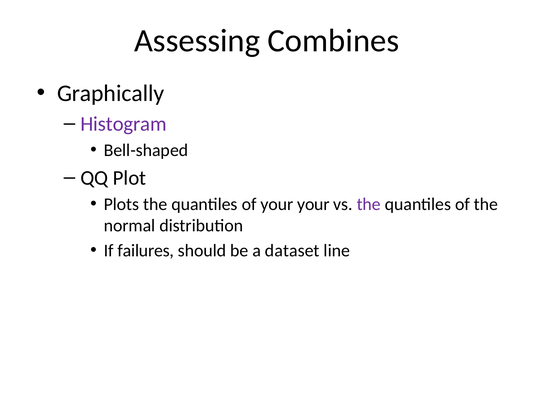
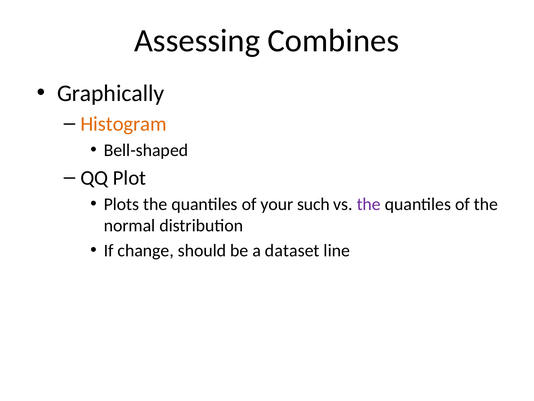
Histogram colour: purple -> orange (124, 124)
your your: your -> such (313, 204)
failures: failures -> change (146, 250)
